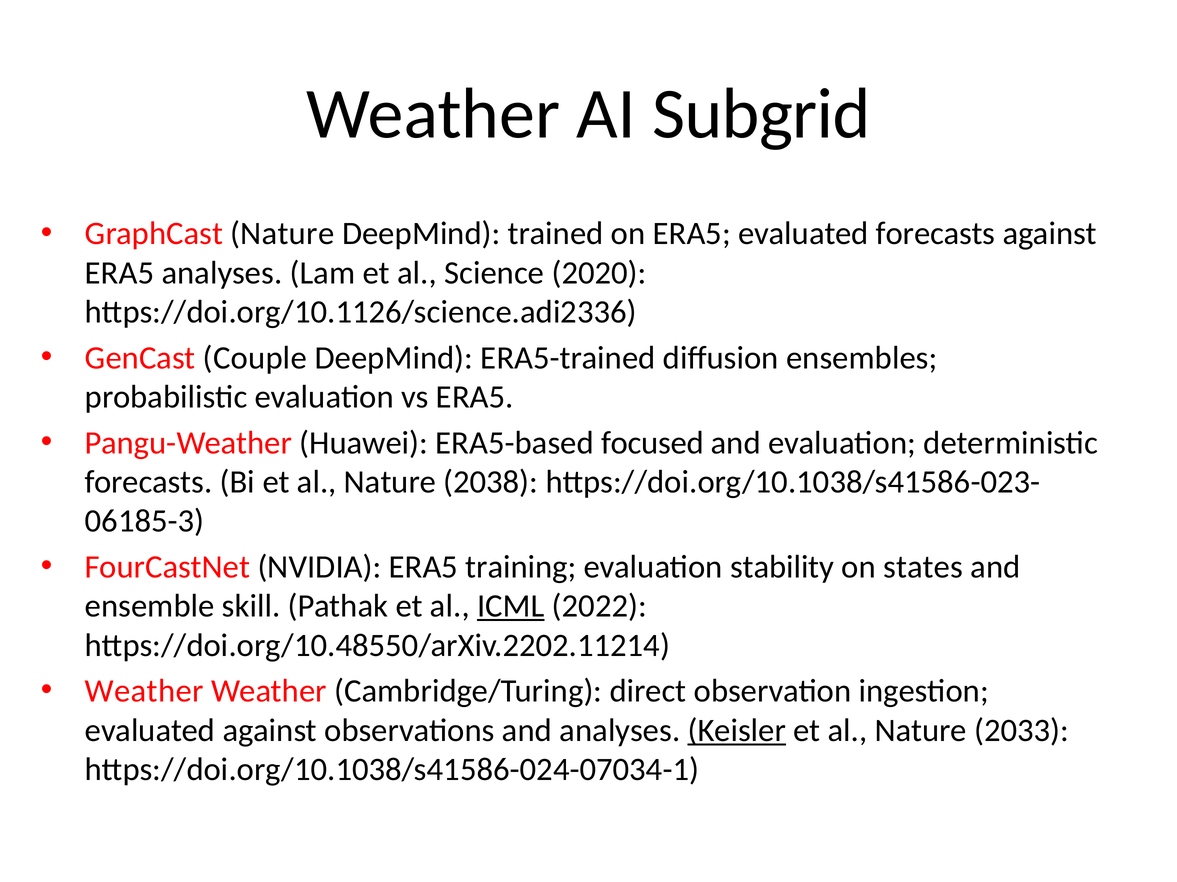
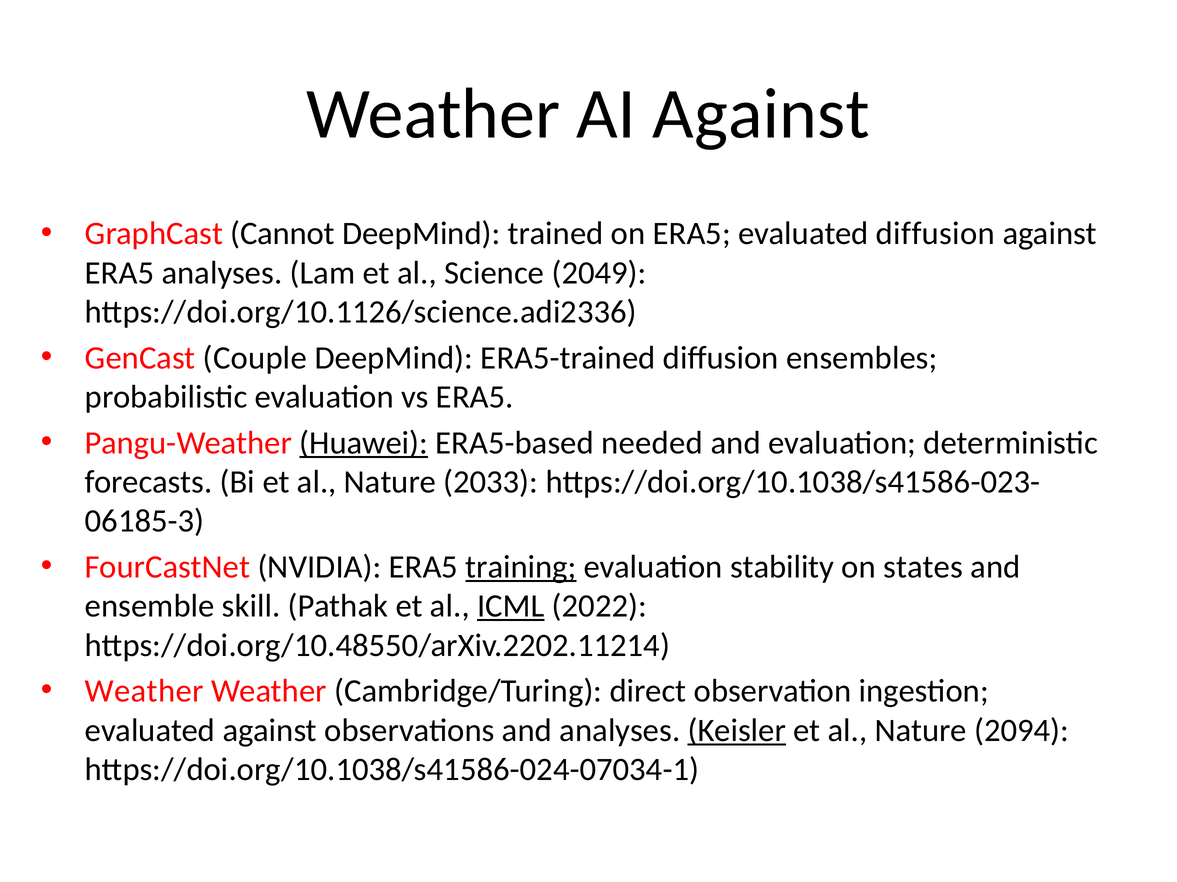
AI Subgrid: Subgrid -> Against (761, 114)
GraphCast Nature: Nature -> Cannot (283, 234)
evaluated forecasts: forecasts -> diffusion (935, 234)
2020: 2020 -> 2049 (599, 273)
Huawei underline: none -> present (364, 443)
focused: focused -> needed (652, 443)
2038: 2038 -> 2033 (491, 482)
training underline: none -> present (521, 567)
2033: 2033 -> 2094 (1022, 731)
